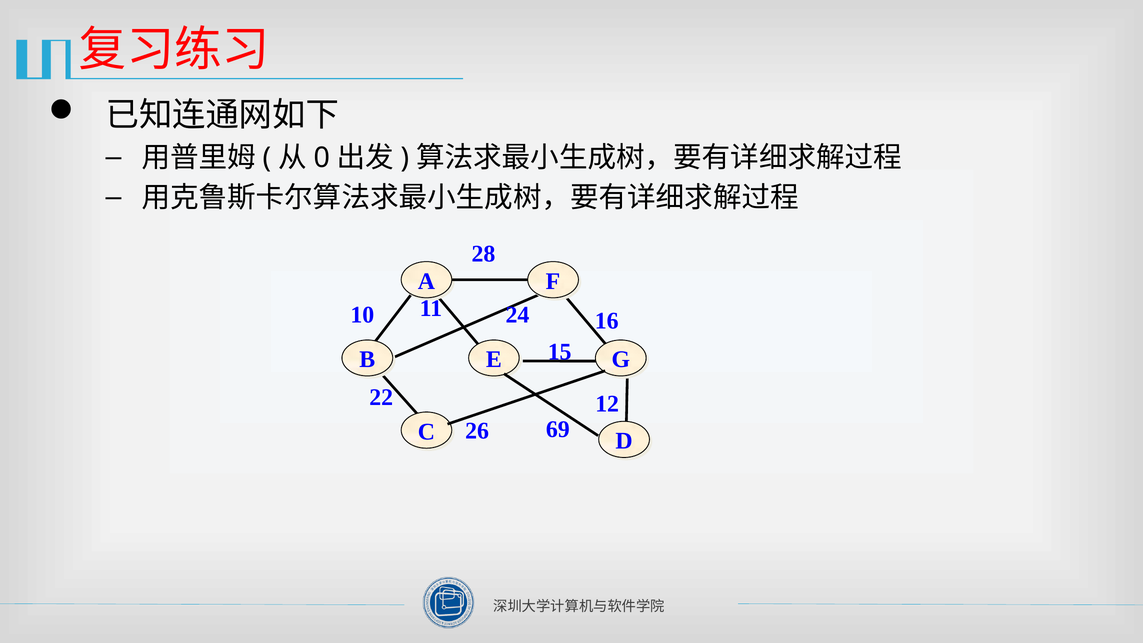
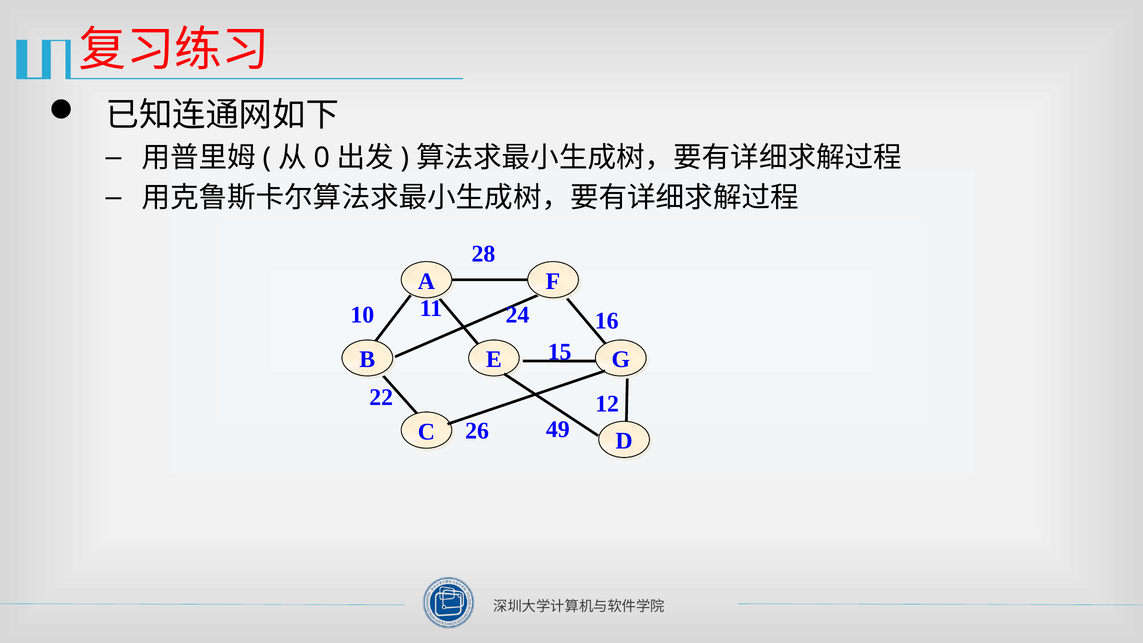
69: 69 -> 49 (558, 429)
